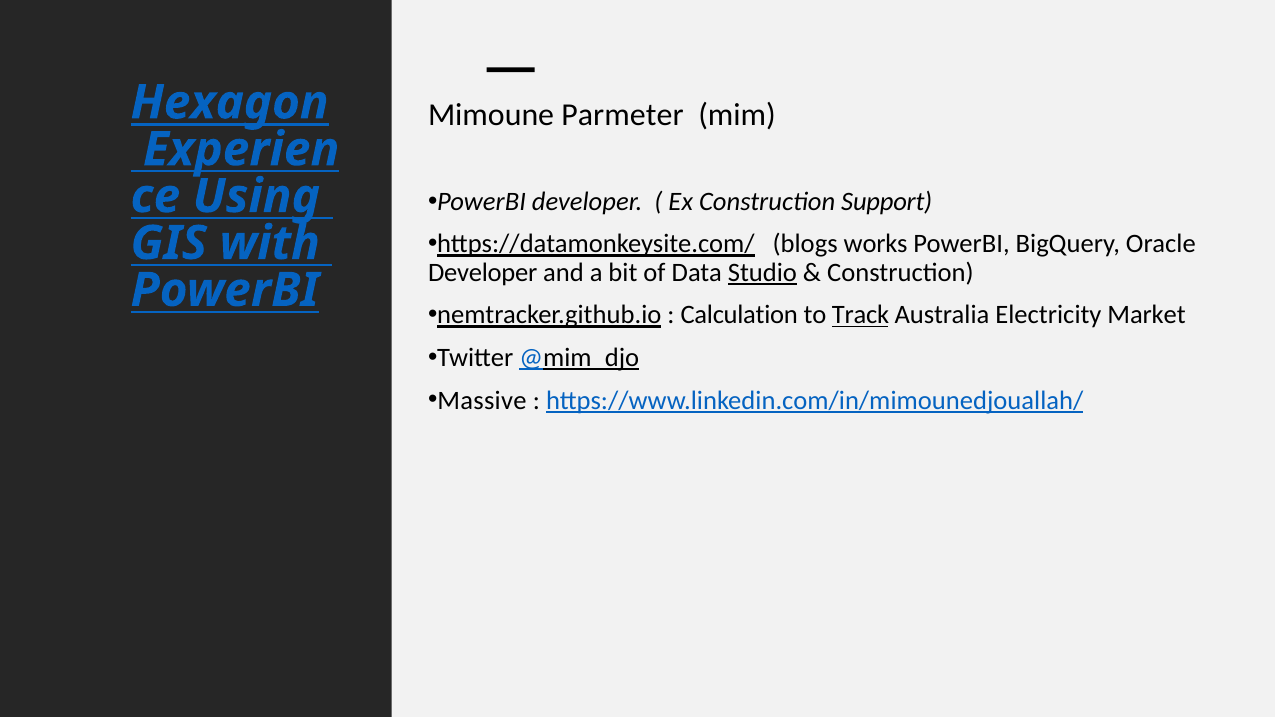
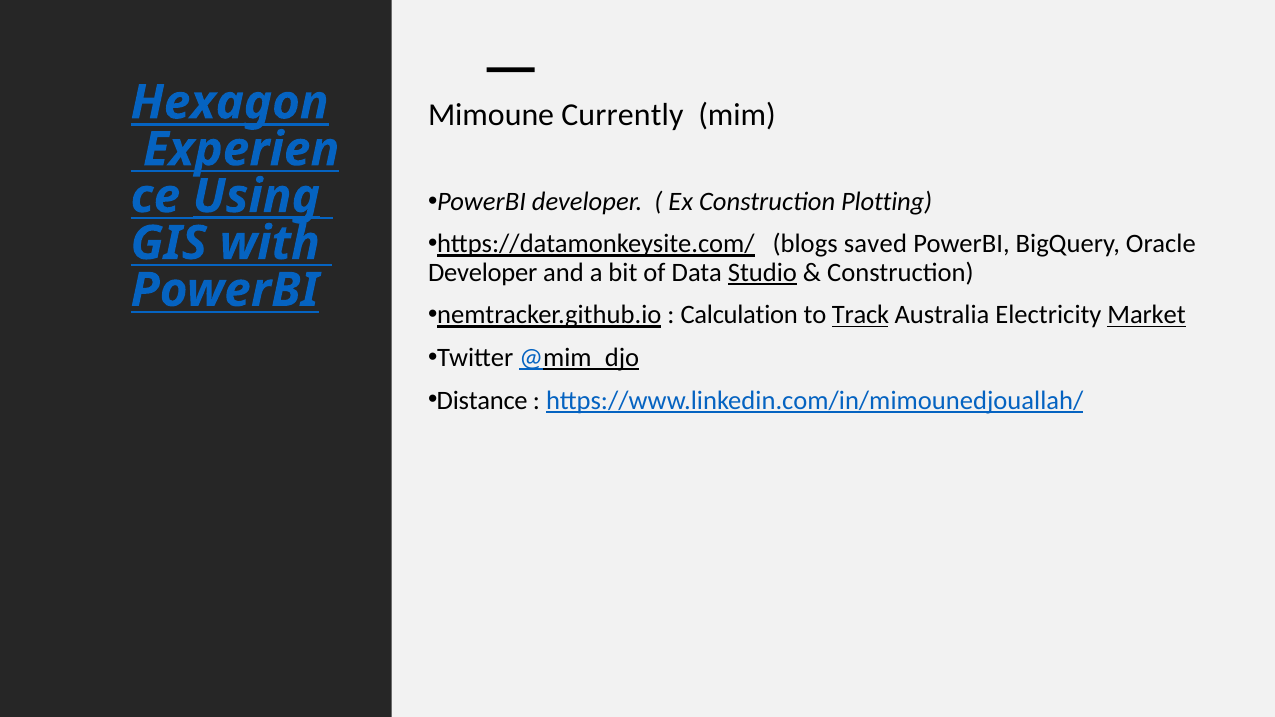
Parmeter: Parmeter -> Currently (622, 115)
Support: Support -> Plotting (887, 202)
Using underline: none -> present (256, 196)
works: works -> saved (875, 244)
Market underline: none -> present (1147, 315)
Massive: Massive -> Distance (482, 400)
